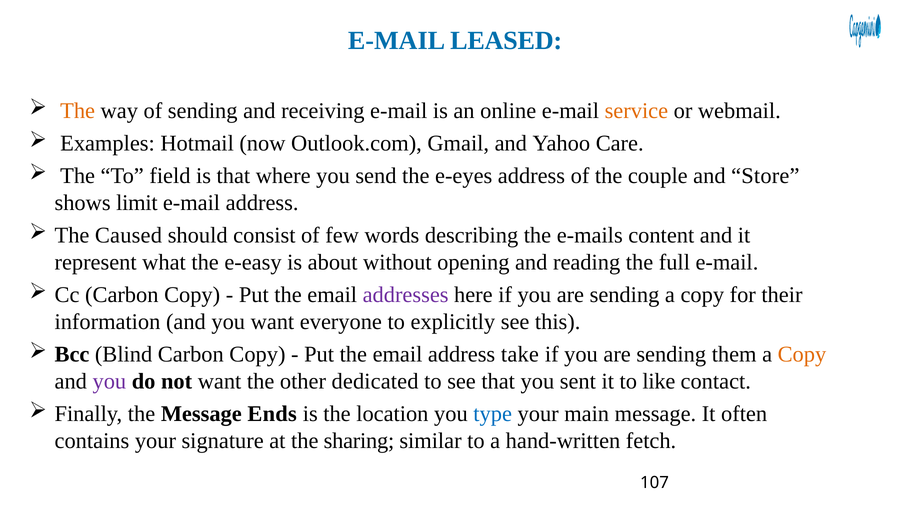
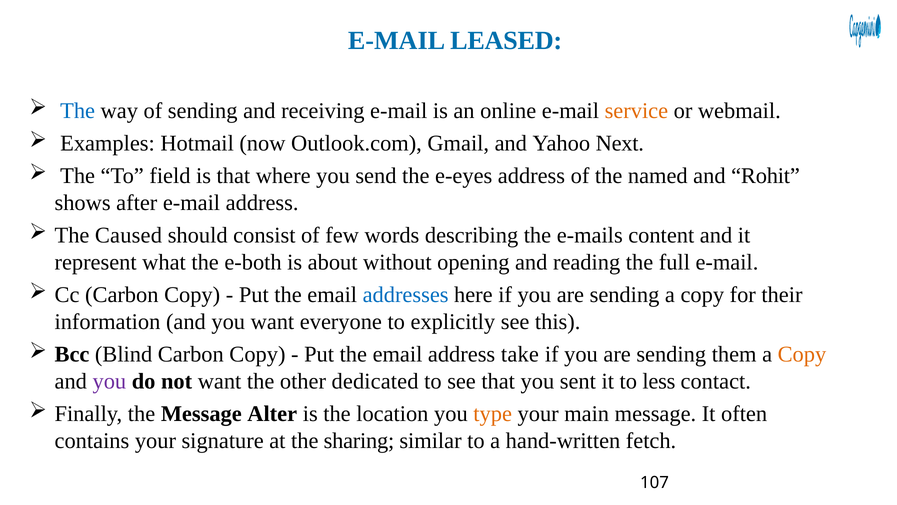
The colour: orange -> blue (78, 111)
Care: Care -> Next (620, 143)
couple: couple -> named (658, 176)
Store: Store -> Rohit (766, 176)
limit: limit -> after (137, 203)
e-easy: e-easy -> e-both (253, 262)
addresses colour: purple -> blue (406, 295)
like: like -> less (659, 381)
Ends: Ends -> Alter (272, 414)
type colour: blue -> orange (493, 414)
